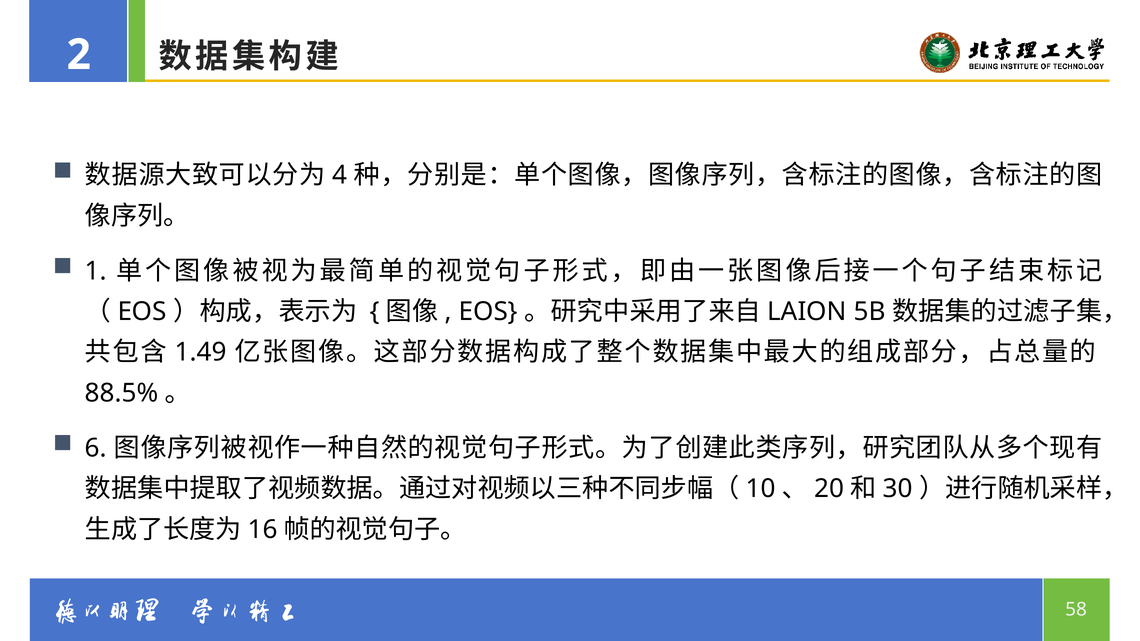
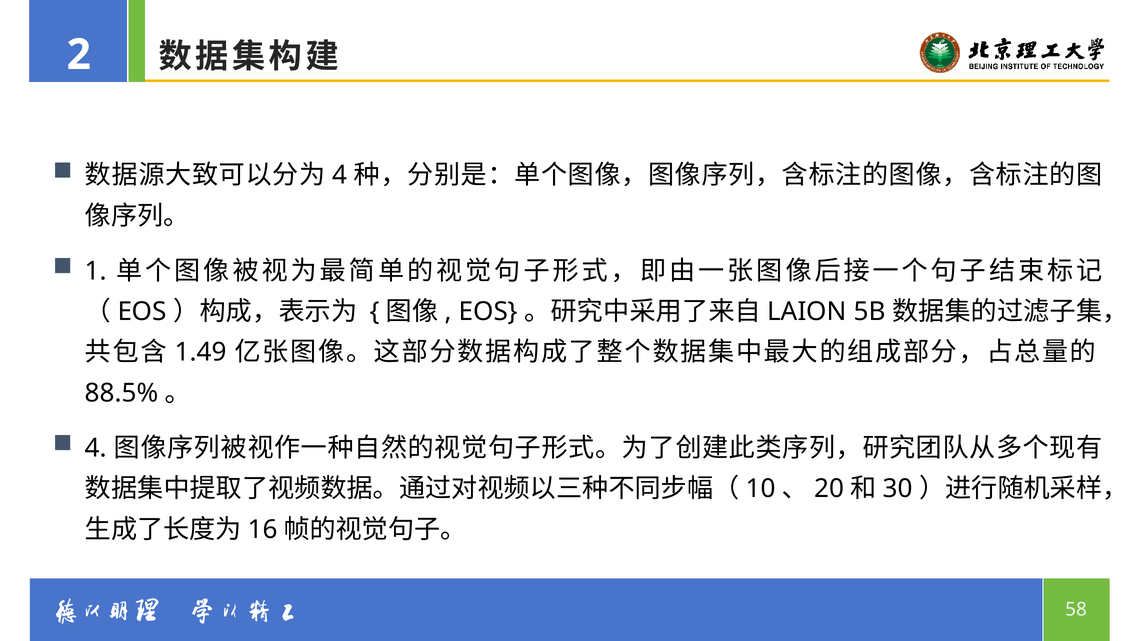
6: 6 -> 4 (96, 448)
